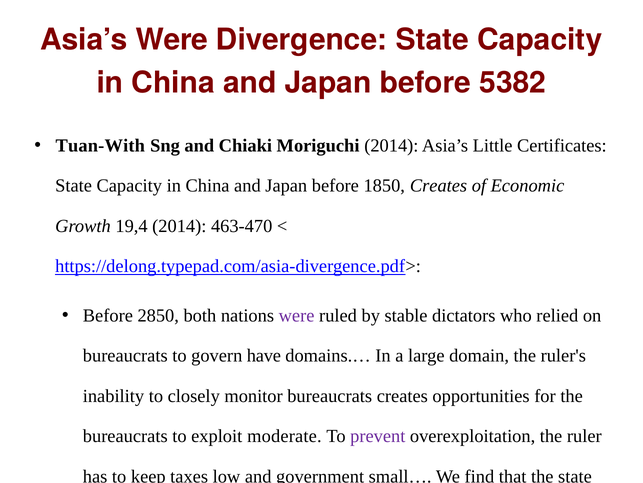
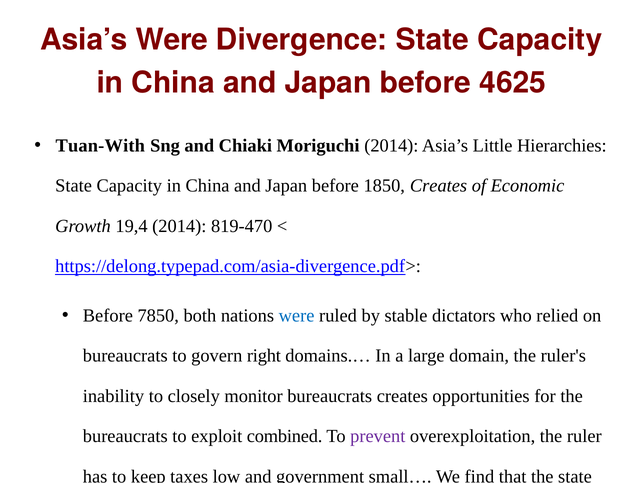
5382: 5382 -> 4625 (513, 83)
Certificates: Certificates -> Hierarchies (562, 145)
463-470: 463-470 -> 819-470 (242, 226)
2850: 2850 -> 7850 (158, 315)
were colour: purple -> blue (297, 315)
govern have: have -> right (264, 355)
moderate: moderate -> combined (285, 436)
